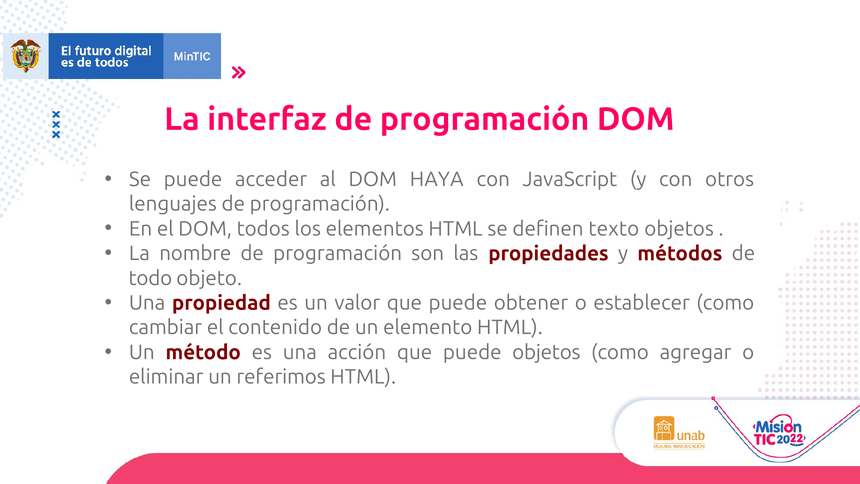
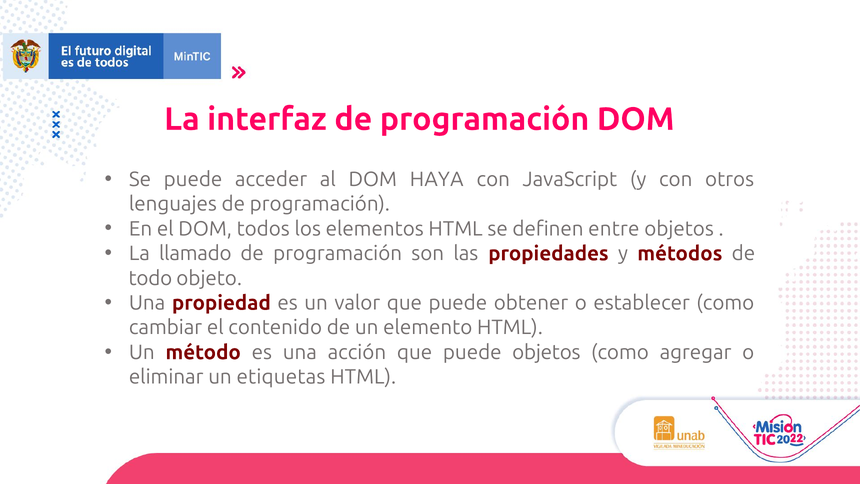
texto: texto -> entre (614, 229)
nombre: nombre -> llamado (195, 253)
referimos: referimos -> etiquetas (281, 377)
